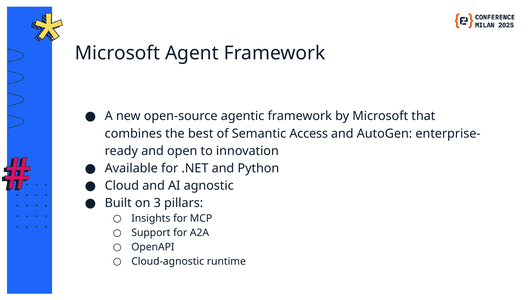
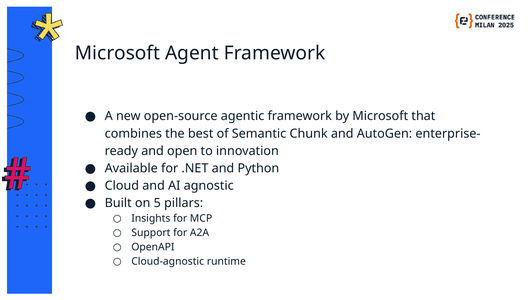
Access: Access -> Chunk (309, 133)
3: 3 -> 5 (157, 202)
